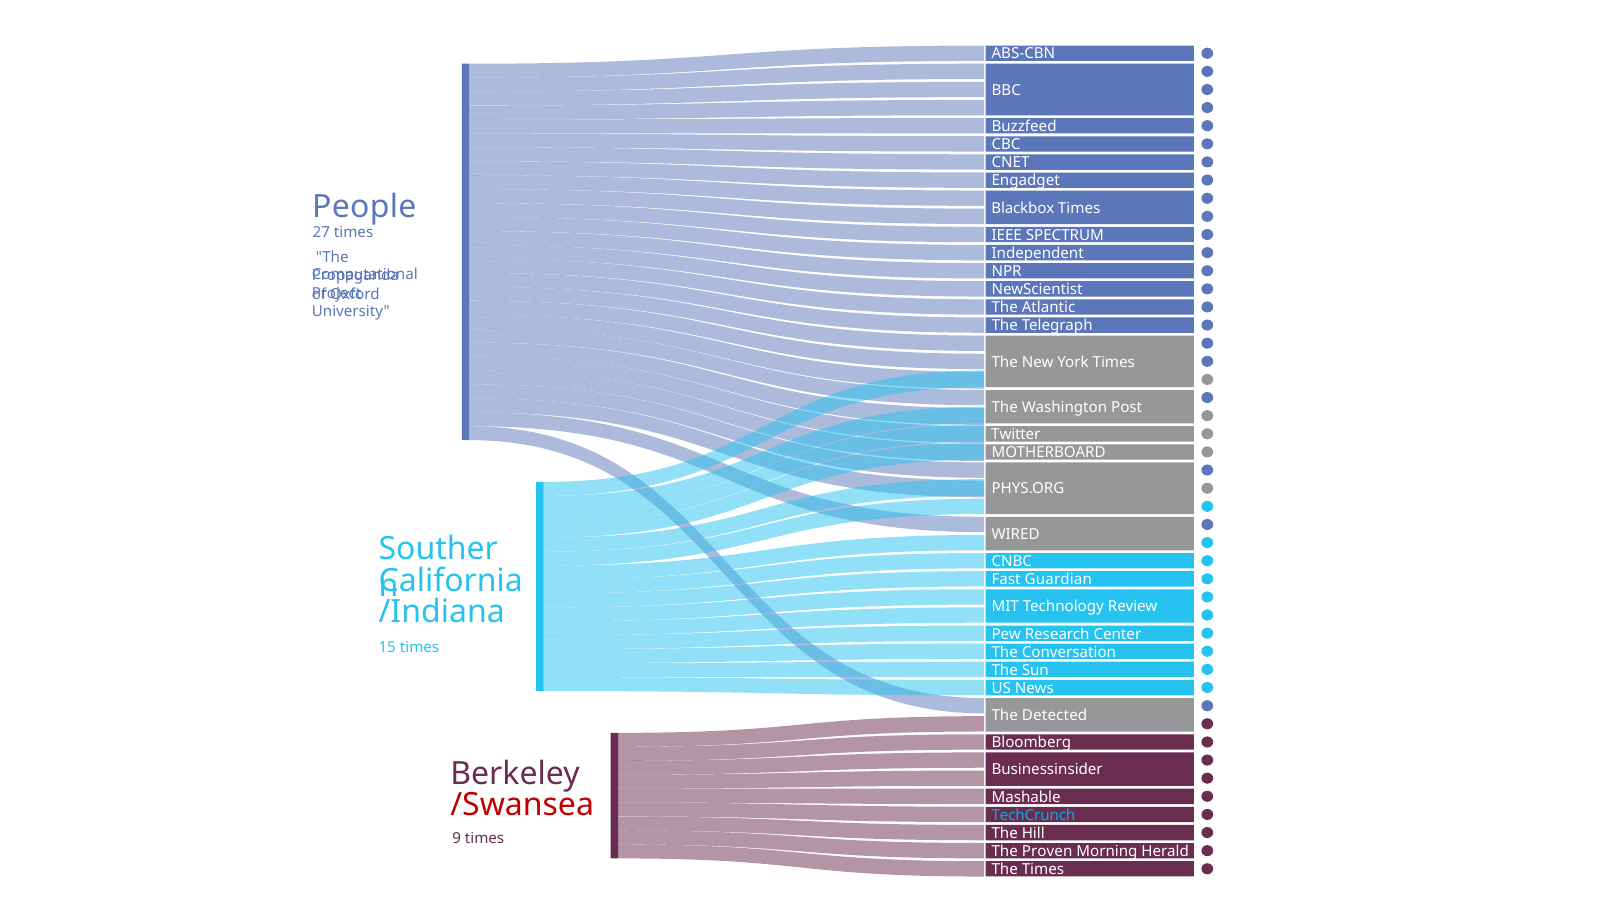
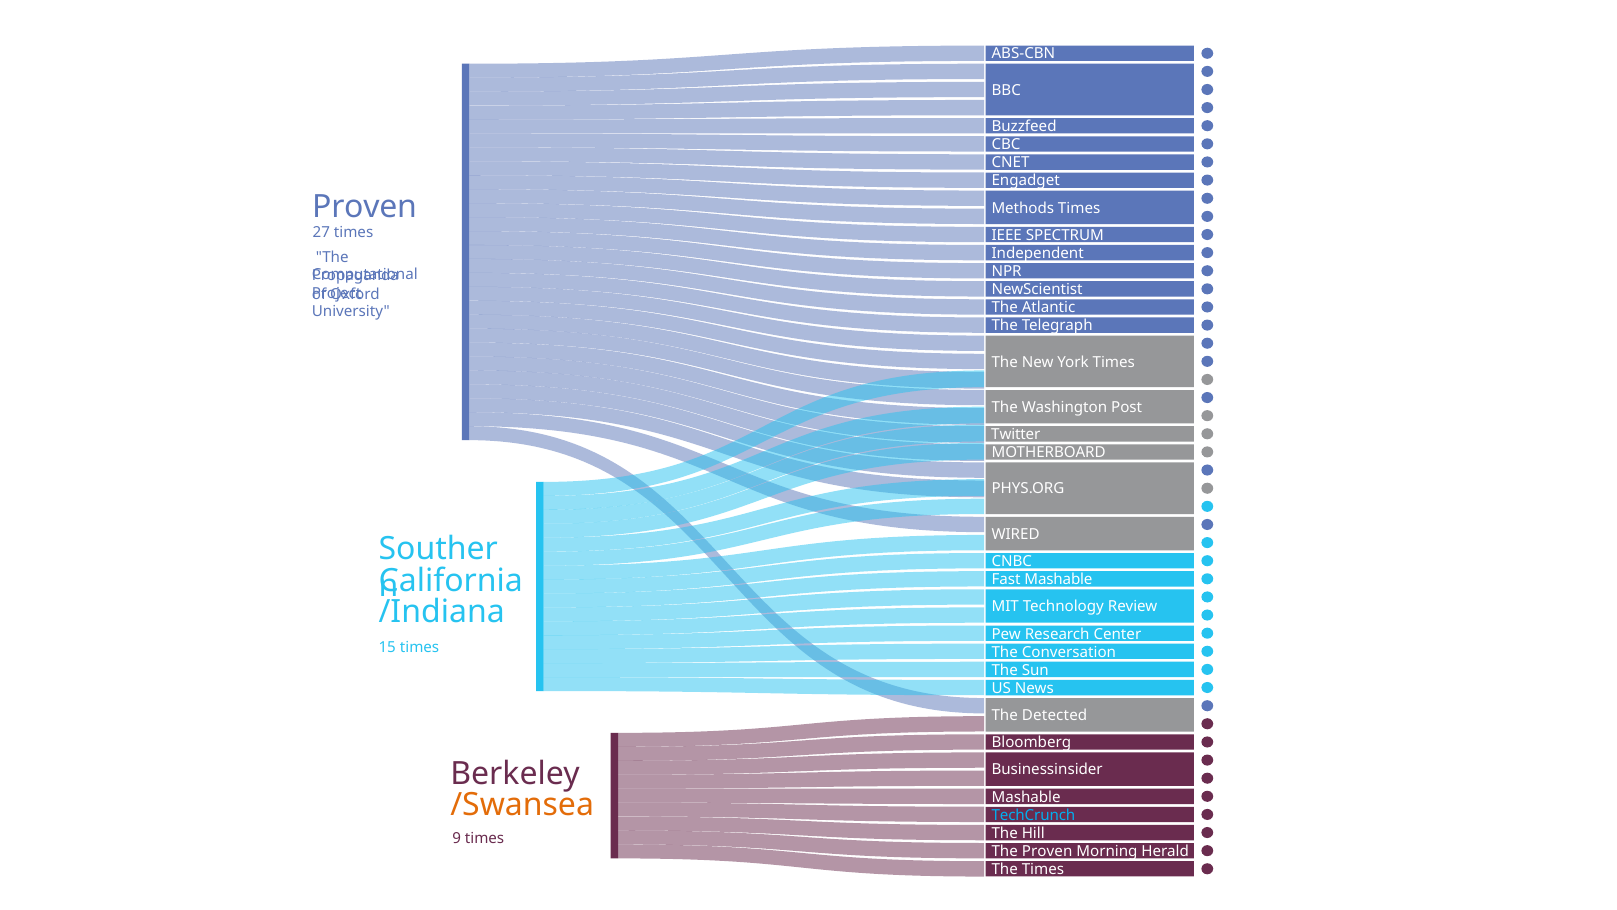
People: People -> Proven (365, 207)
Blackbox: Blackbox -> Methods (1023, 208)
Fast Guardian: Guardian -> Mashable (1058, 579)
/Swansea colour: red -> orange (522, 805)
